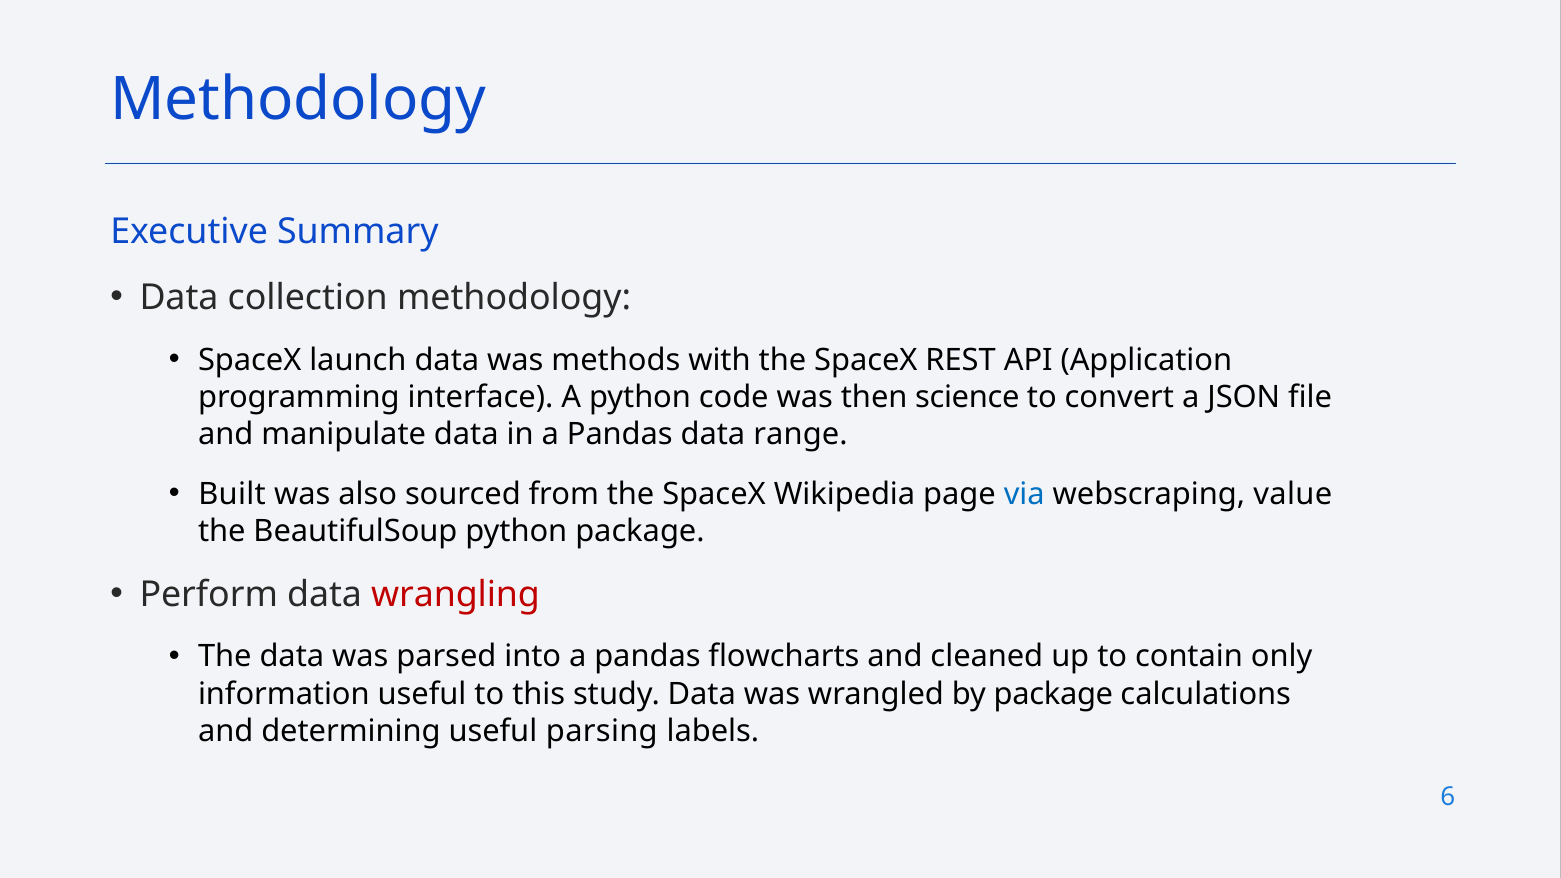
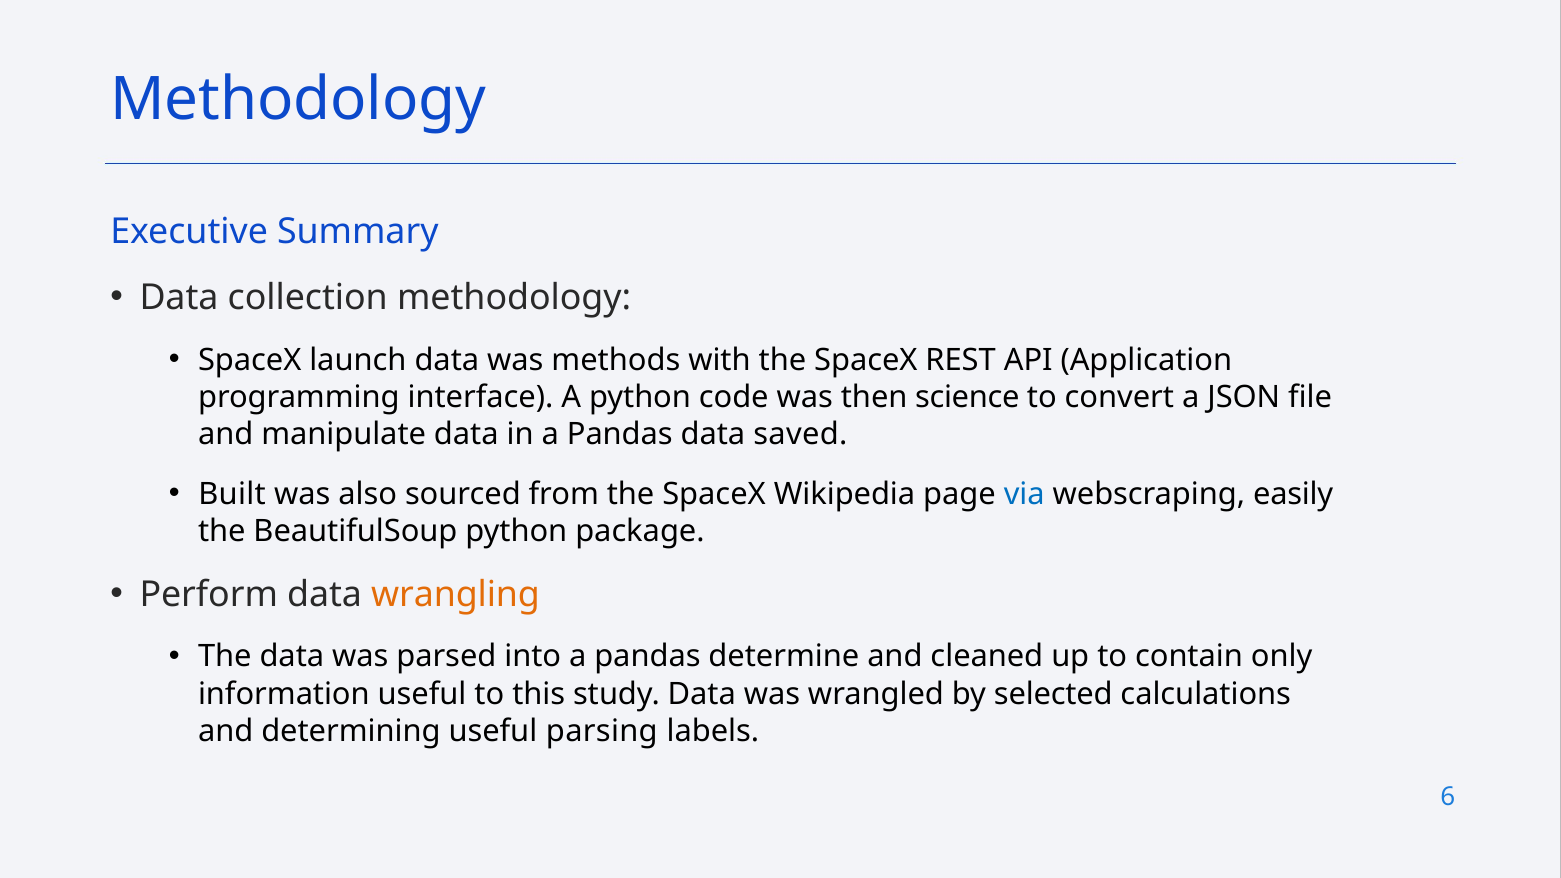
range: range -> saved (800, 434)
value: value -> easily (1293, 494)
wrangling colour: red -> orange (456, 594)
flowcharts: flowcharts -> determine (784, 657)
by package: package -> selected (1053, 694)
